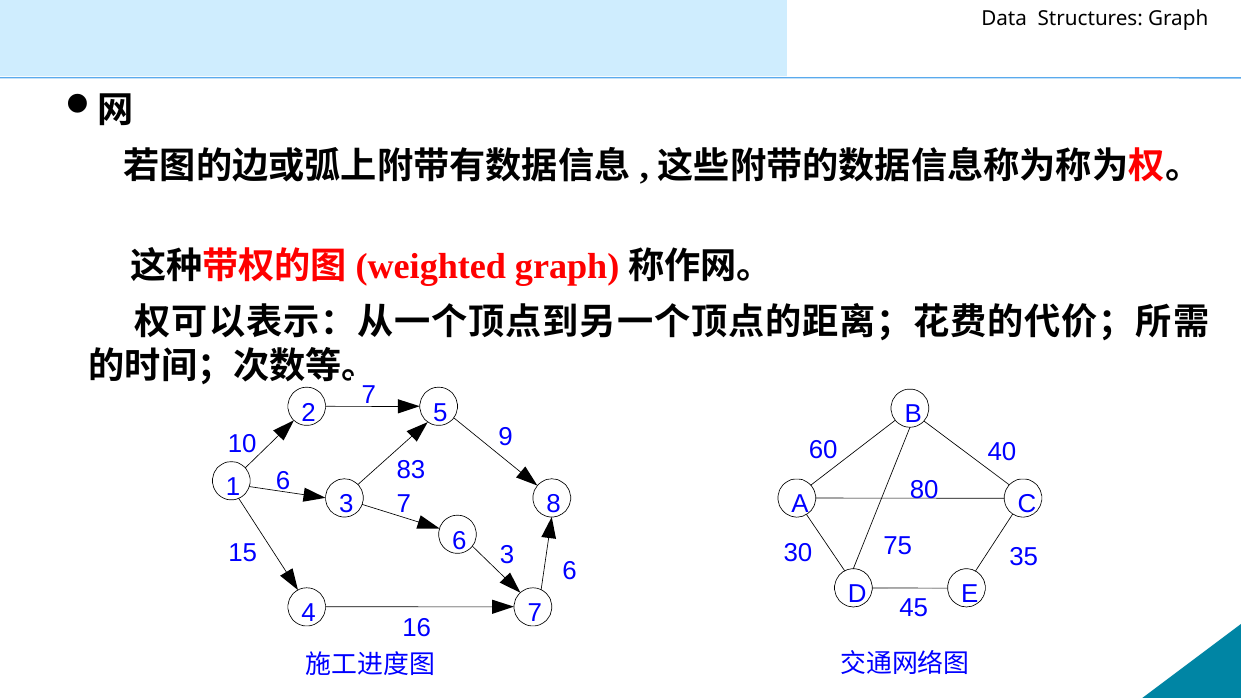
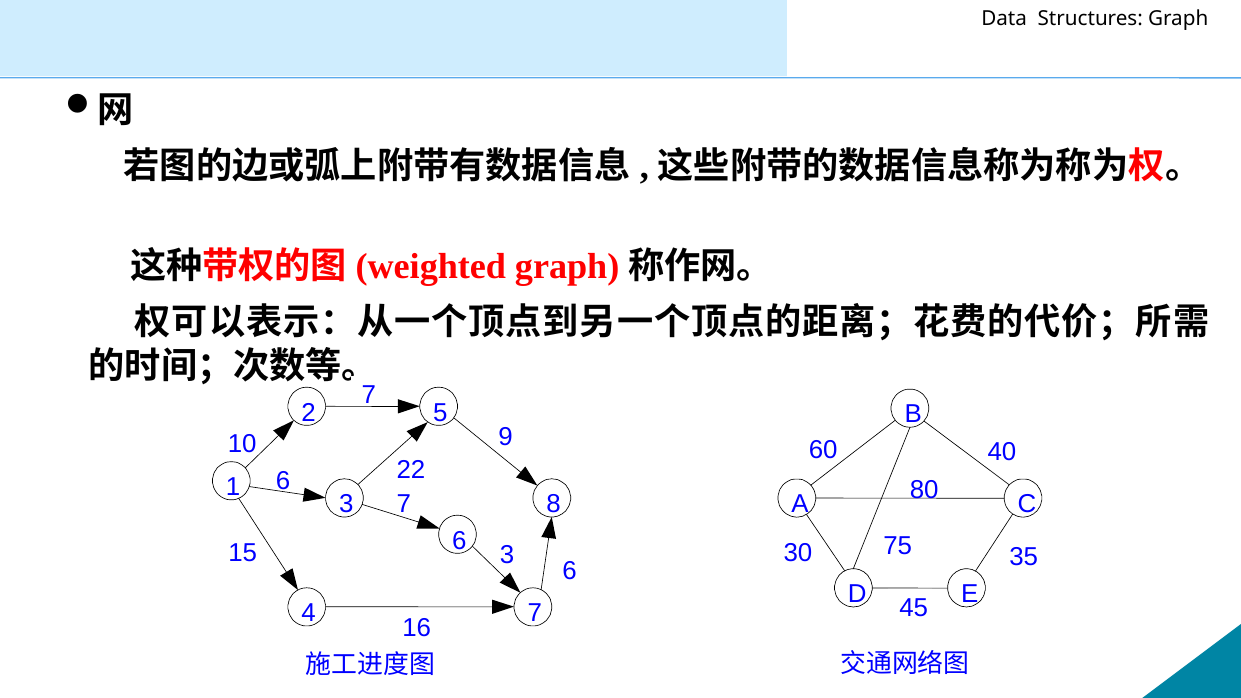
83: 83 -> 22 (411, 470)
